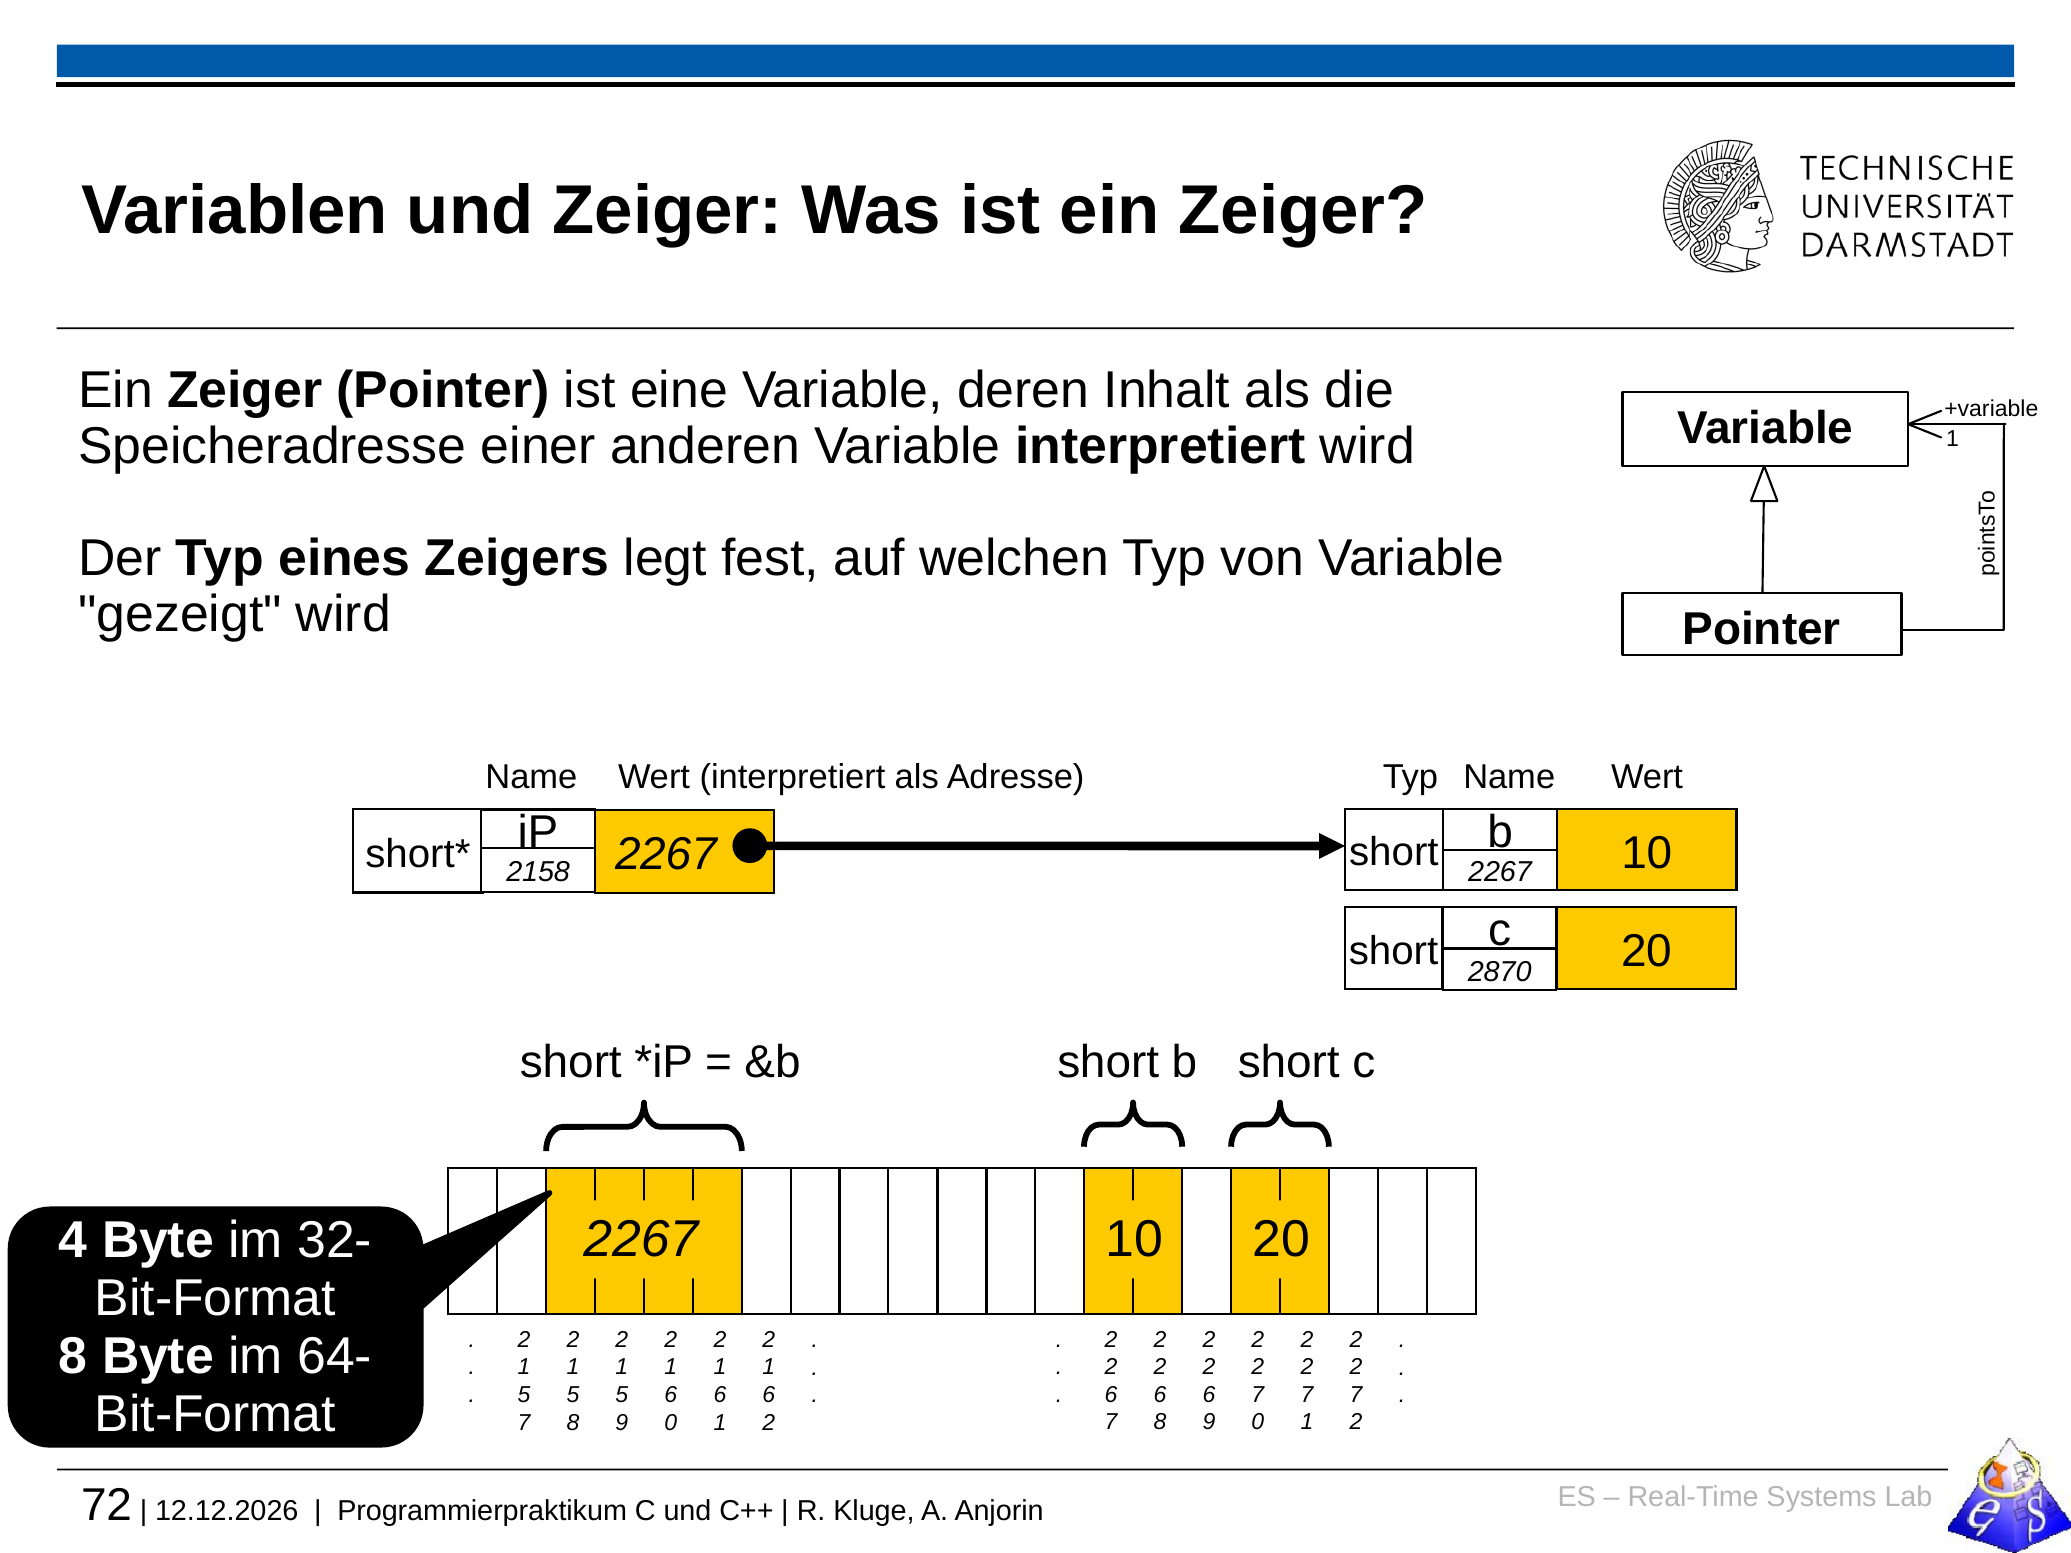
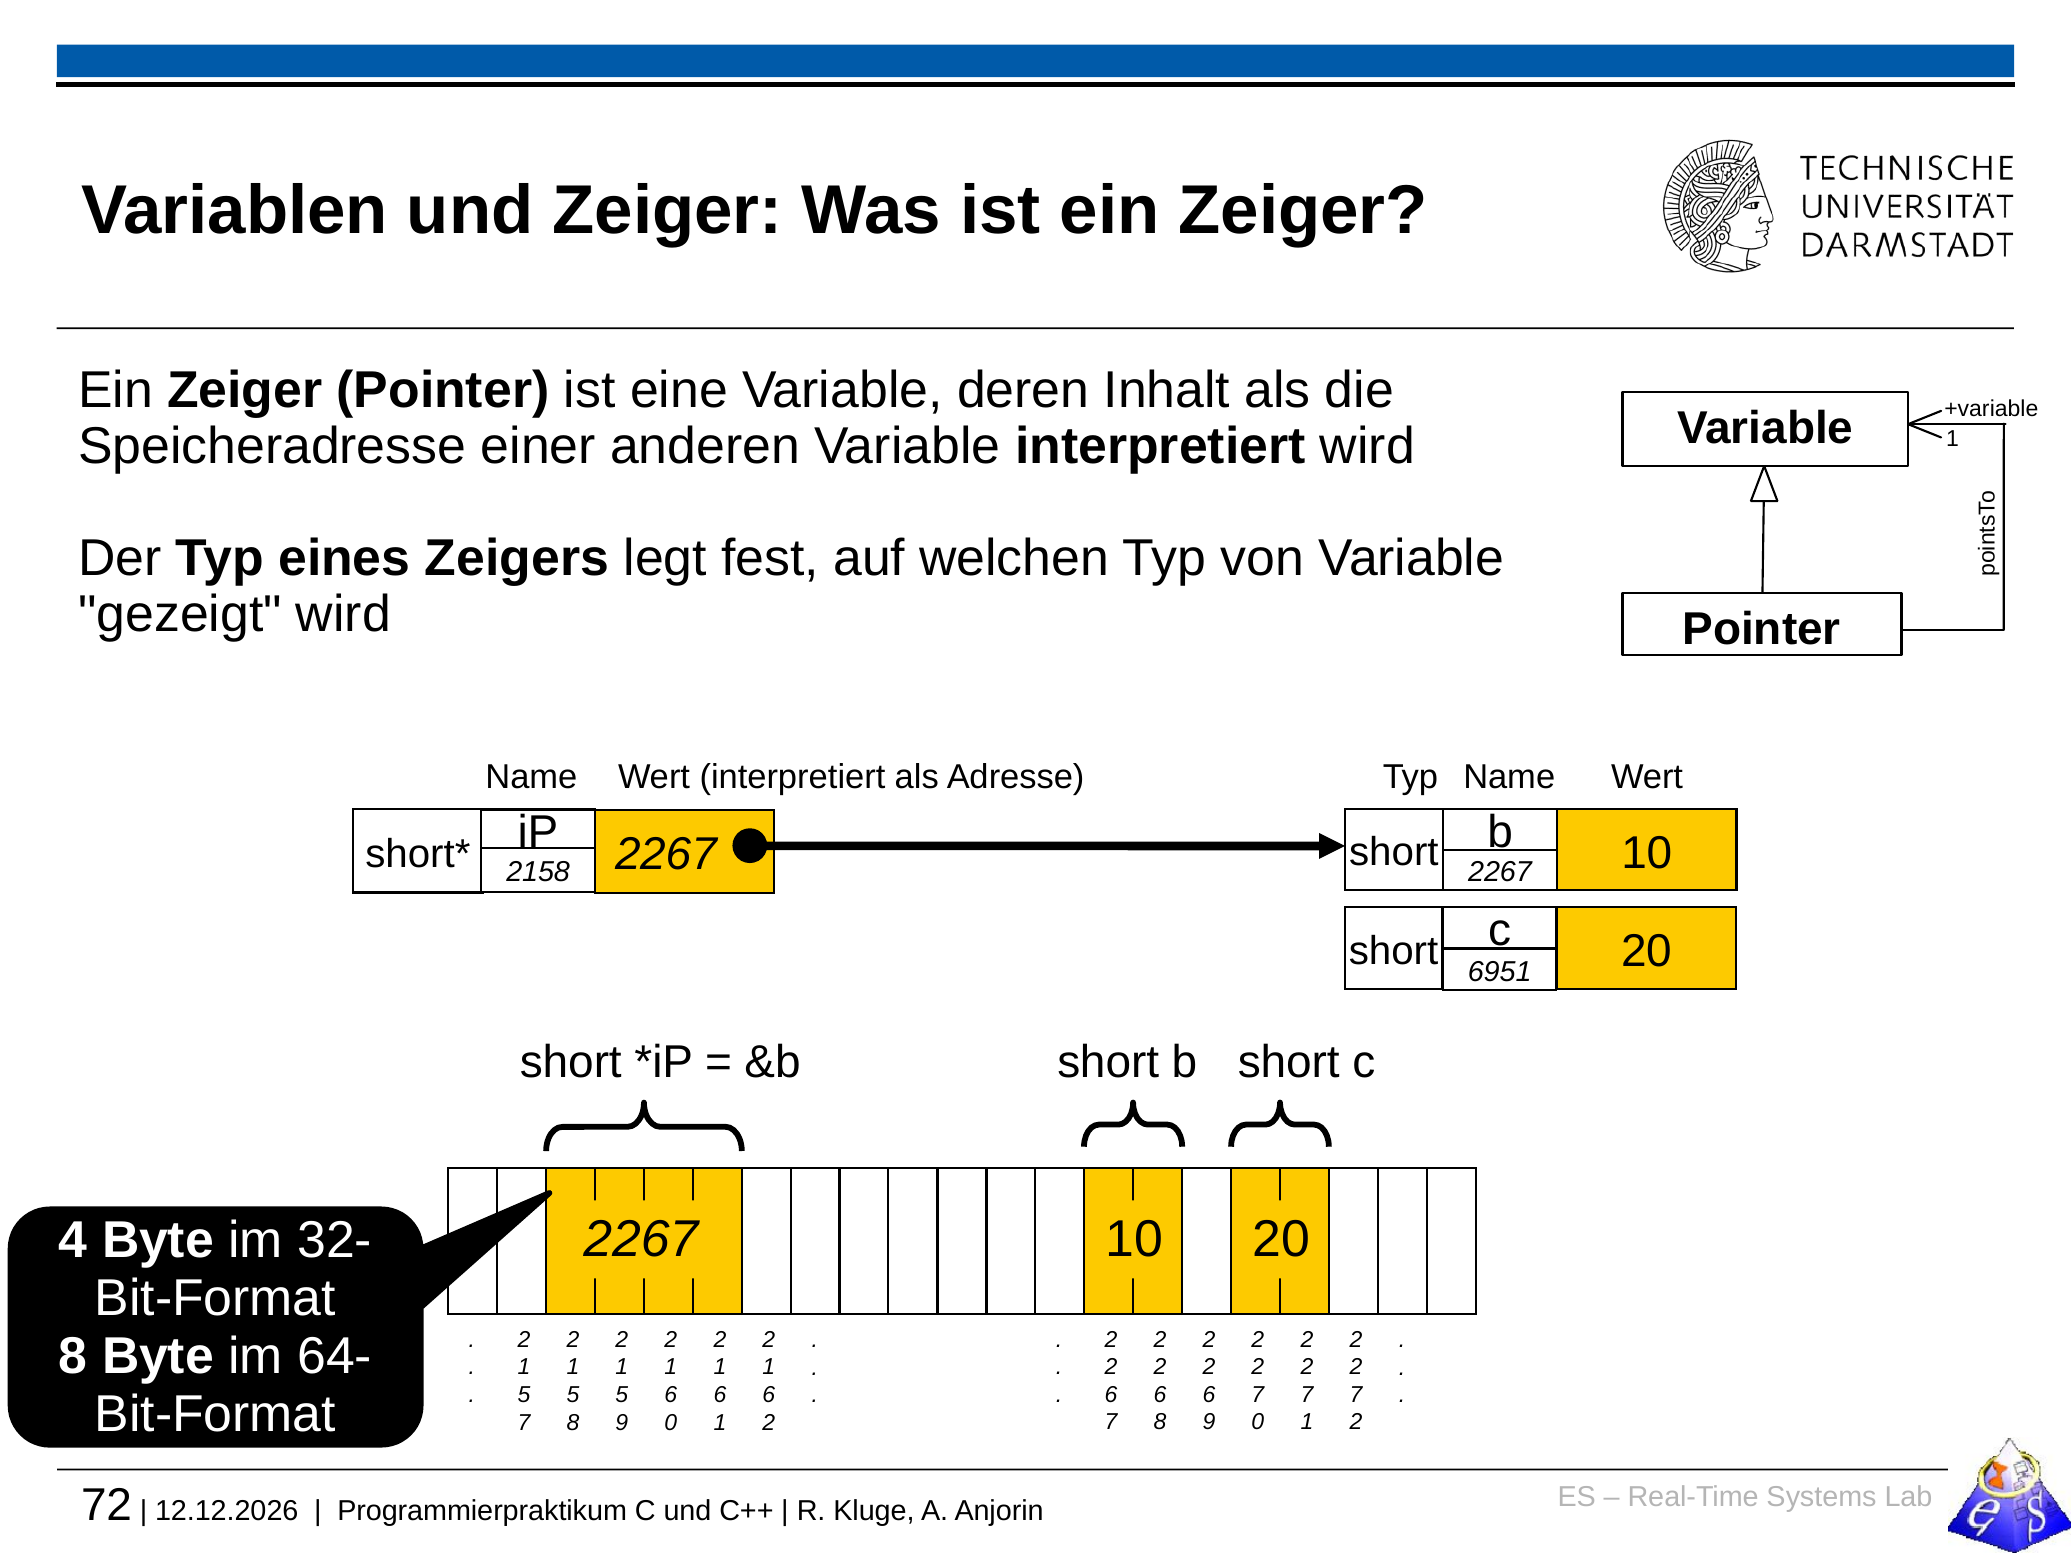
2870: 2870 -> 6951 (1500, 972)
